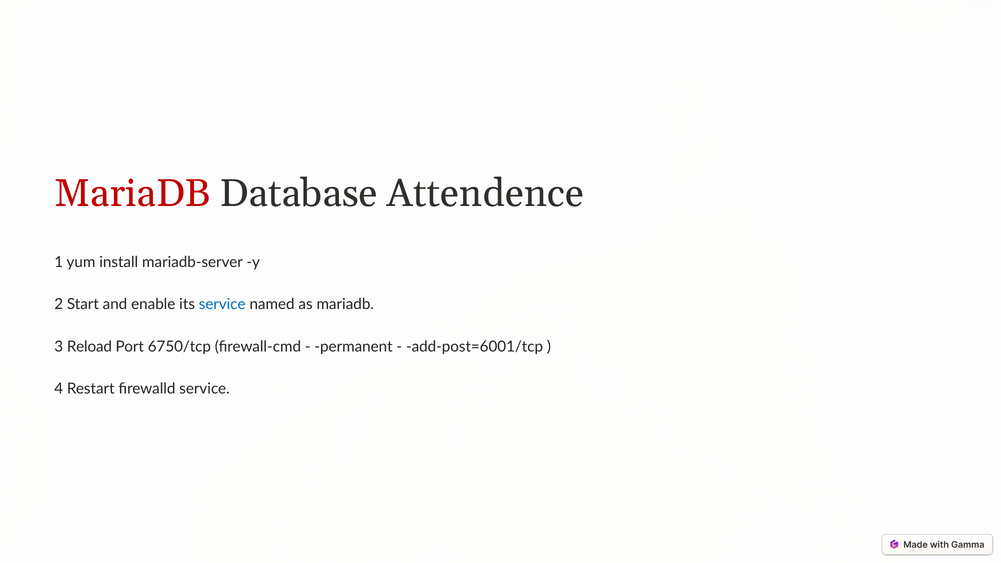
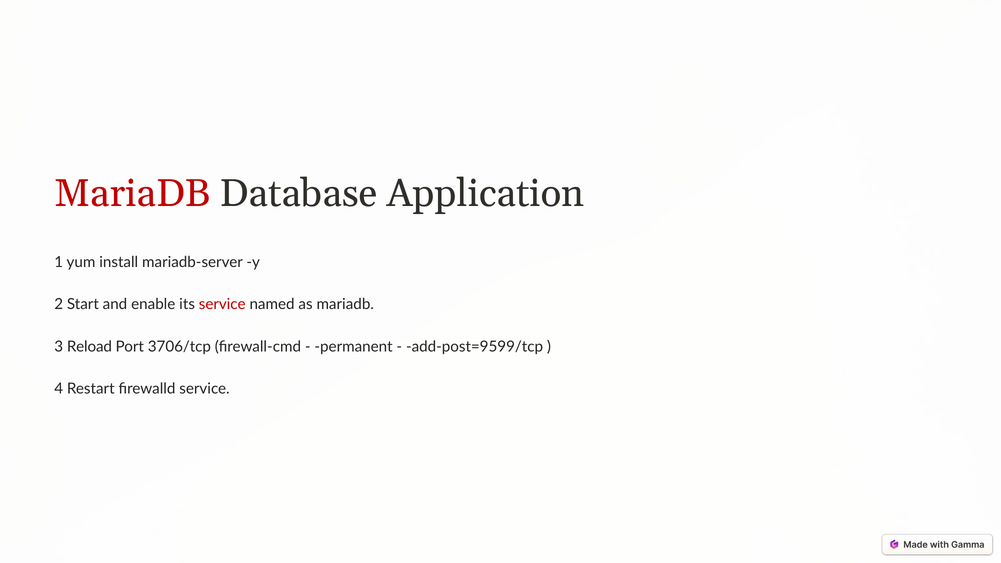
Attendence: Attendence -> Application (486, 194)
service colour: blue -> red (222, 304)
6750/tcp: 6750/tcp -> 3706/tcp (179, 347)
add-post=6001/tcp: add-post=6001/tcp -> add-post=9599/tcp (475, 347)
